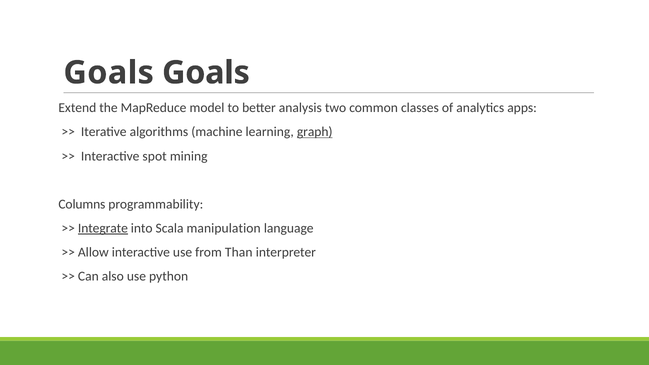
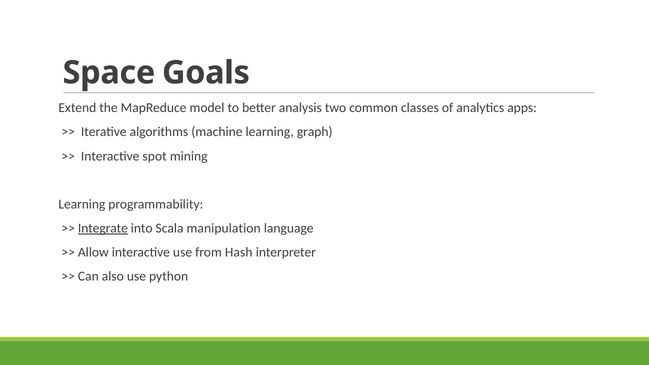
Goals: Goals -> Space (109, 73)
graph underline: present -> none (315, 132)
Columns: Columns -> Learning (82, 204)
Than: Than -> Hash (239, 252)
